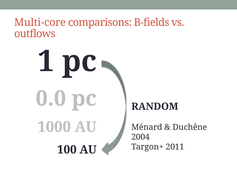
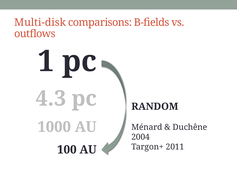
Multi-core: Multi-core -> Multi-disk (40, 22)
0.0: 0.0 -> 4.3 (51, 98)
